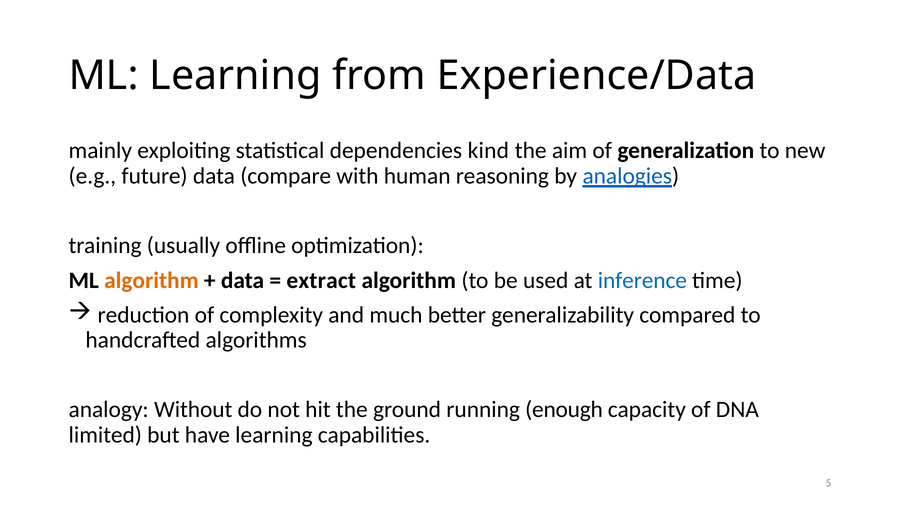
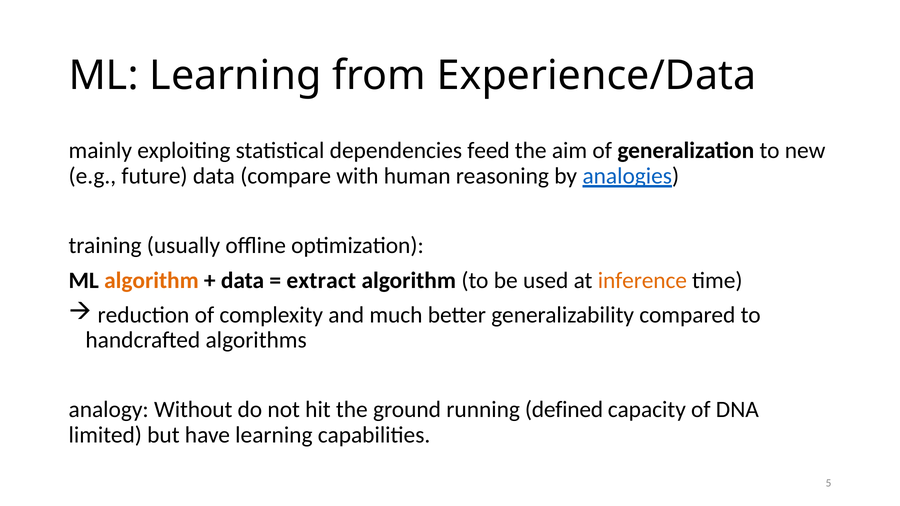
kind: kind -> feed (489, 151)
inference colour: blue -> orange (642, 280)
enough: enough -> defined (564, 410)
